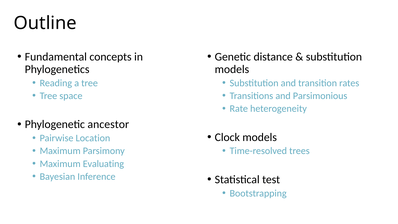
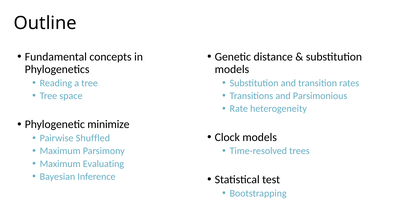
ancestor: ancestor -> minimize (108, 124)
Location: Location -> Shuffled (93, 138)
